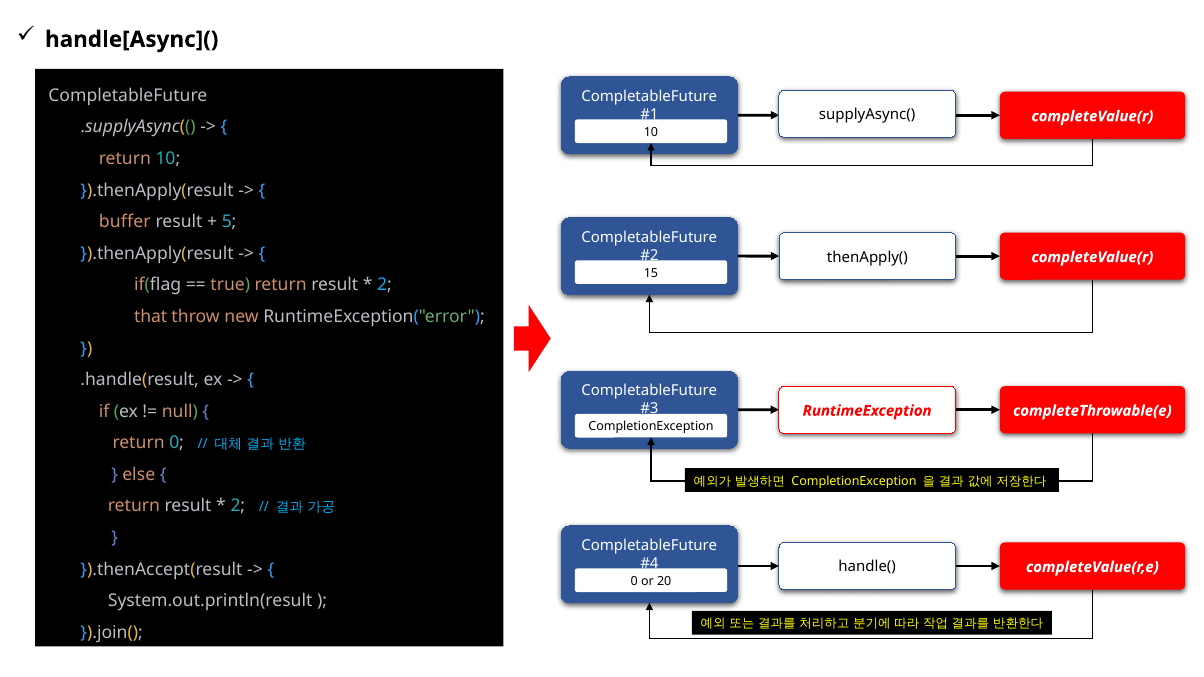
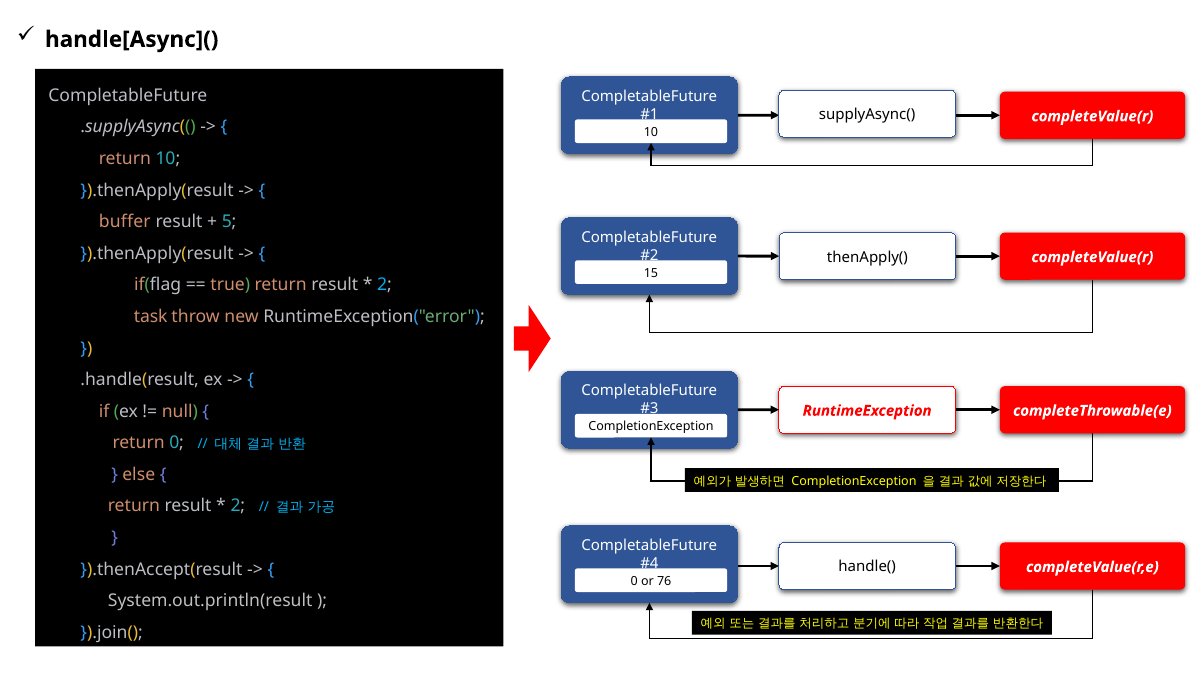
that: that -> task (151, 317)
20: 20 -> 76 (664, 581)
